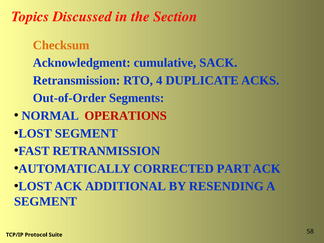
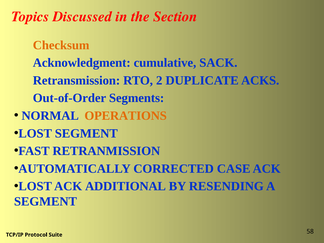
4: 4 -> 2 (159, 80)
OPERATIONS colour: red -> orange (126, 116)
PART: PART -> CASE (234, 169)
